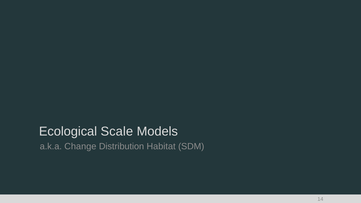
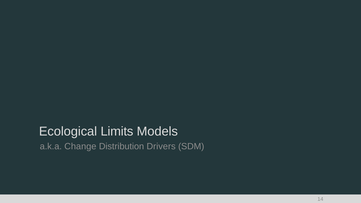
Scale: Scale -> Limits (117, 131)
Habitat: Habitat -> Drivers (161, 146)
